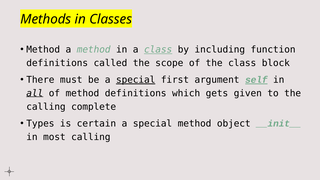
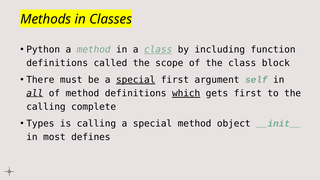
Method: Method -> Python (43, 50)
self underline: present -> none (256, 80)
which underline: none -> present (186, 93)
gets given: given -> first (248, 93)
is certain: certain -> calling (96, 124)
most calling: calling -> defines (91, 137)
